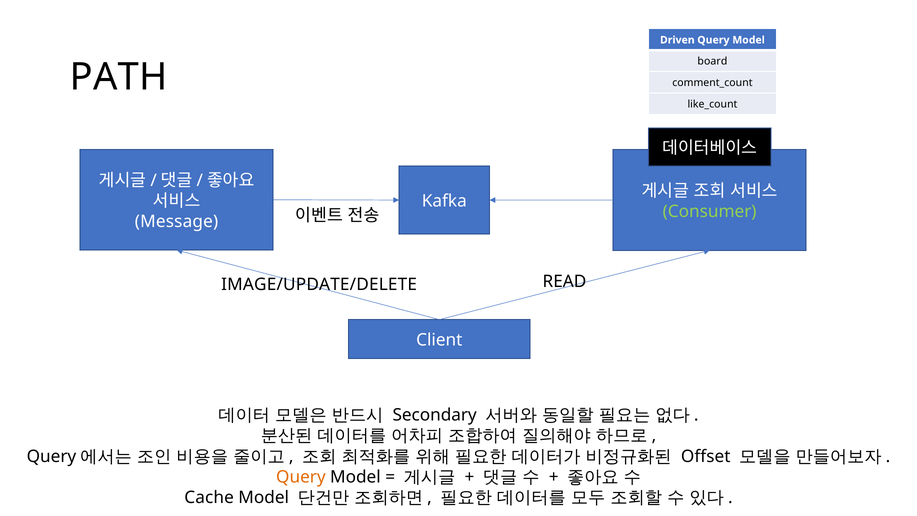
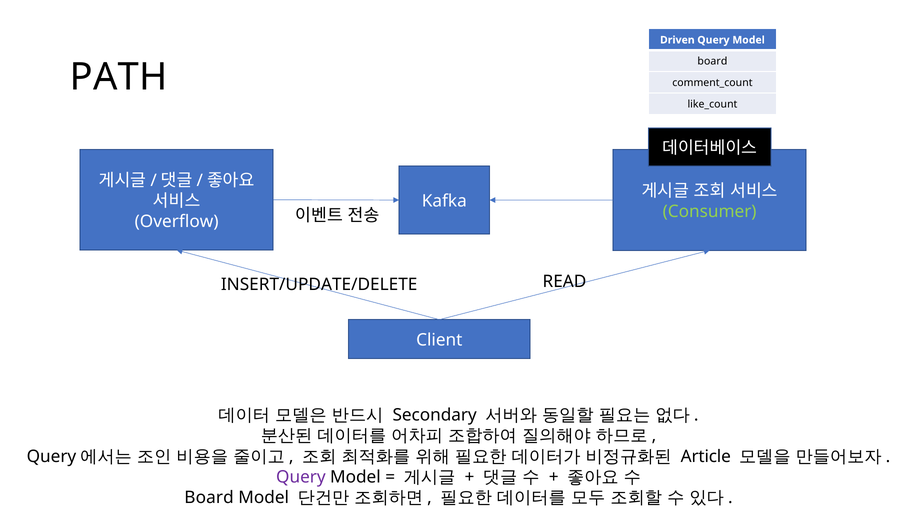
Message: Message -> Overflow (177, 222)
IMAGE/UPDATE/DELETE: IMAGE/UPDATE/DELETE -> INSERT/UPDATE/DELETE (319, 285)
Offset: Offset -> Article (706, 456)
Query colour: orange -> purple (301, 477)
Cache: Cache -> Board (209, 498)
